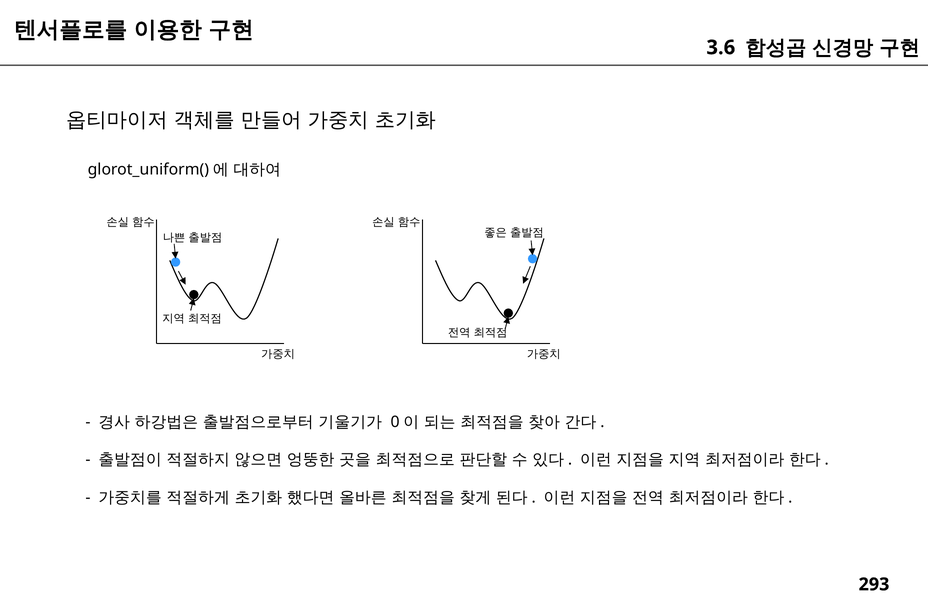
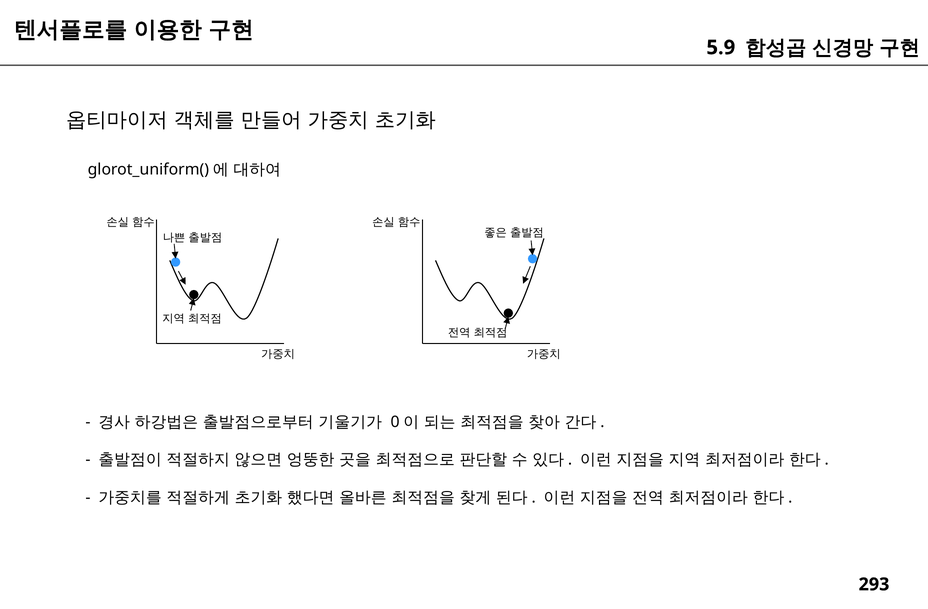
3.6: 3.6 -> 5.9 (721, 48)
